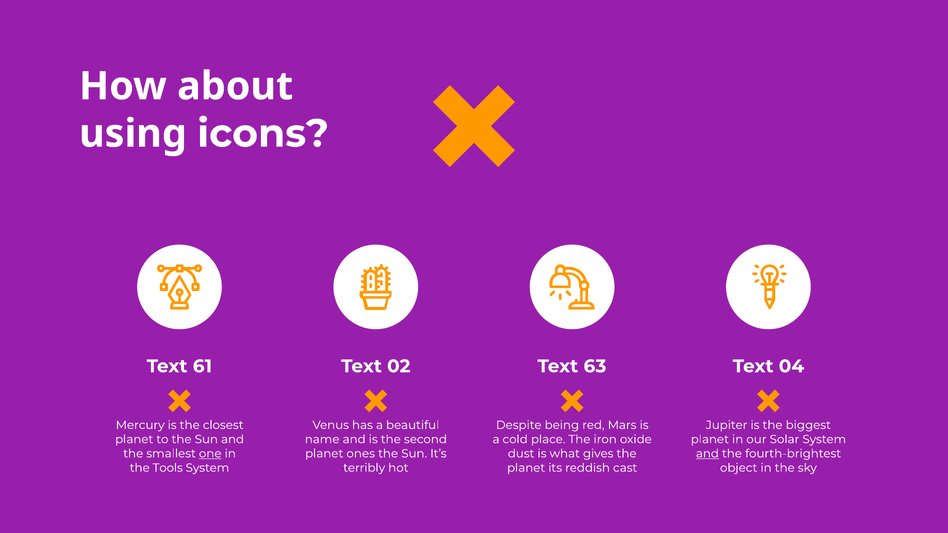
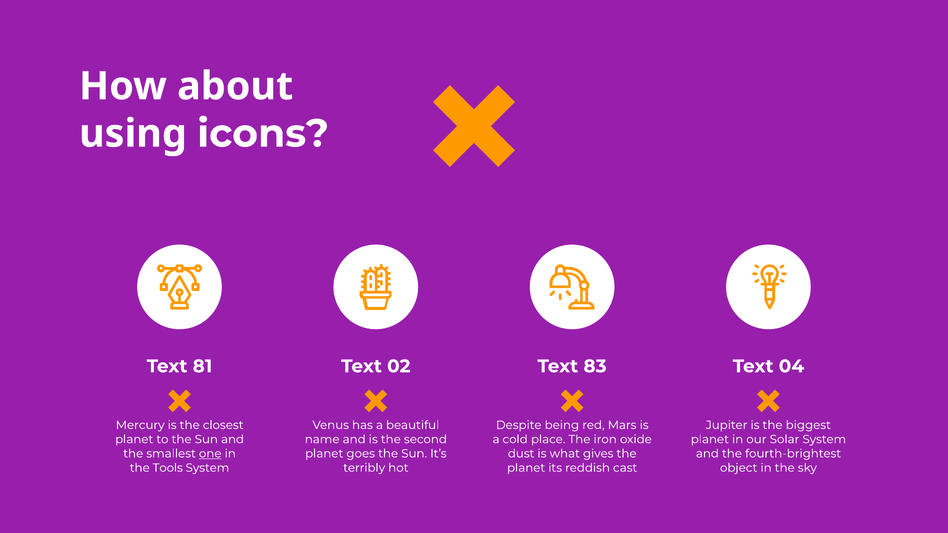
61: 61 -> 81 (202, 366)
63: 63 -> 83 (595, 366)
ones: ones -> goes (361, 454)
and underline: present -> none (707, 454)
